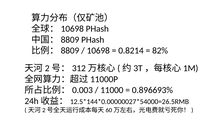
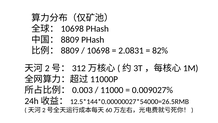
0.8214: 0.8214 -> 2.0831 (131, 51)
0.896693%: 0.896693% -> 0.009027% (152, 90)
